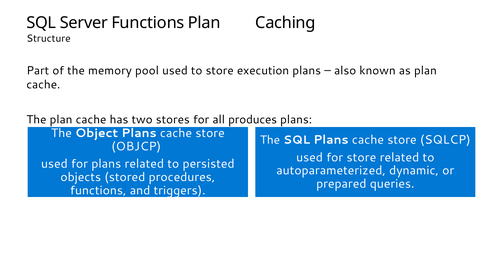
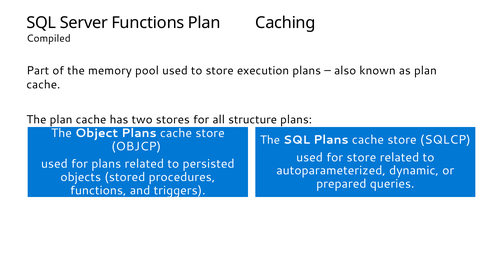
Structure: Structure -> Compiled (49, 38)
produces: produces -> structure (253, 120)
